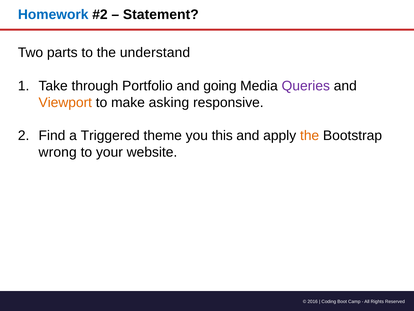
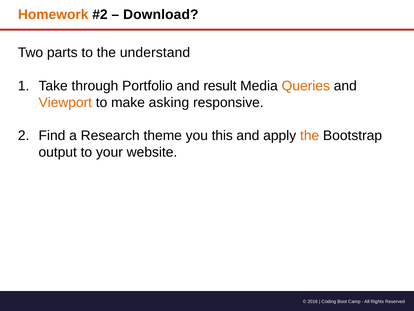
Homework colour: blue -> orange (53, 15)
Statement: Statement -> Download (161, 15)
going: going -> result (220, 86)
Queries colour: purple -> orange (306, 86)
Triggered: Triggered -> Research (110, 135)
wrong: wrong -> output (58, 152)
